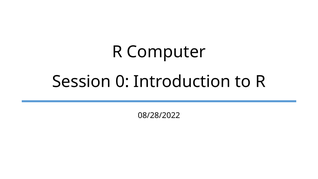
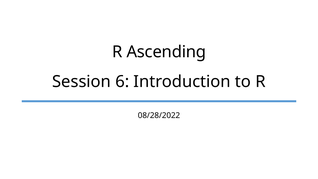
Computer: Computer -> Ascending (166, 52)
0: 0 -> 6 (122, 82)
